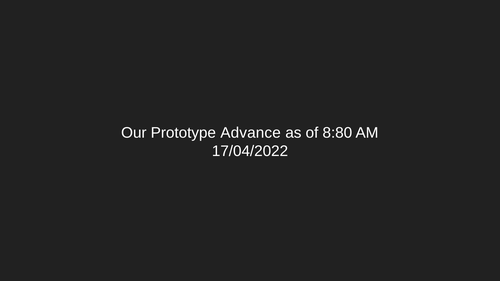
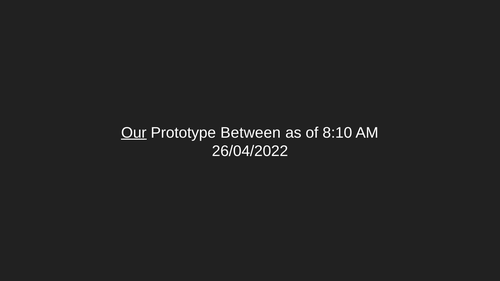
Our underline: none -> present (134, 133)
Advance: Advance -> Between (251, 133)
8:80: 8:80 -> 8:10 (337, 133)
17/04/2022: 17/04/2022 -> 26/04/2022 (250, 151)
